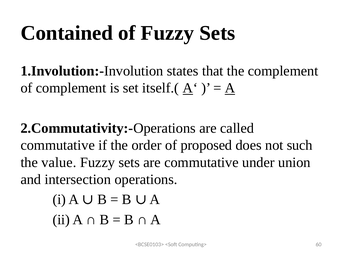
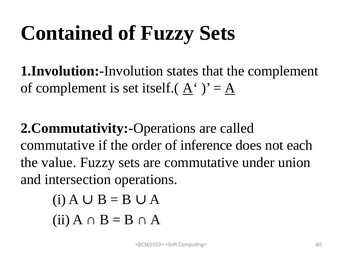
proposed: proposed -> inference (206, 146)
such: such -> each (300, 146)
